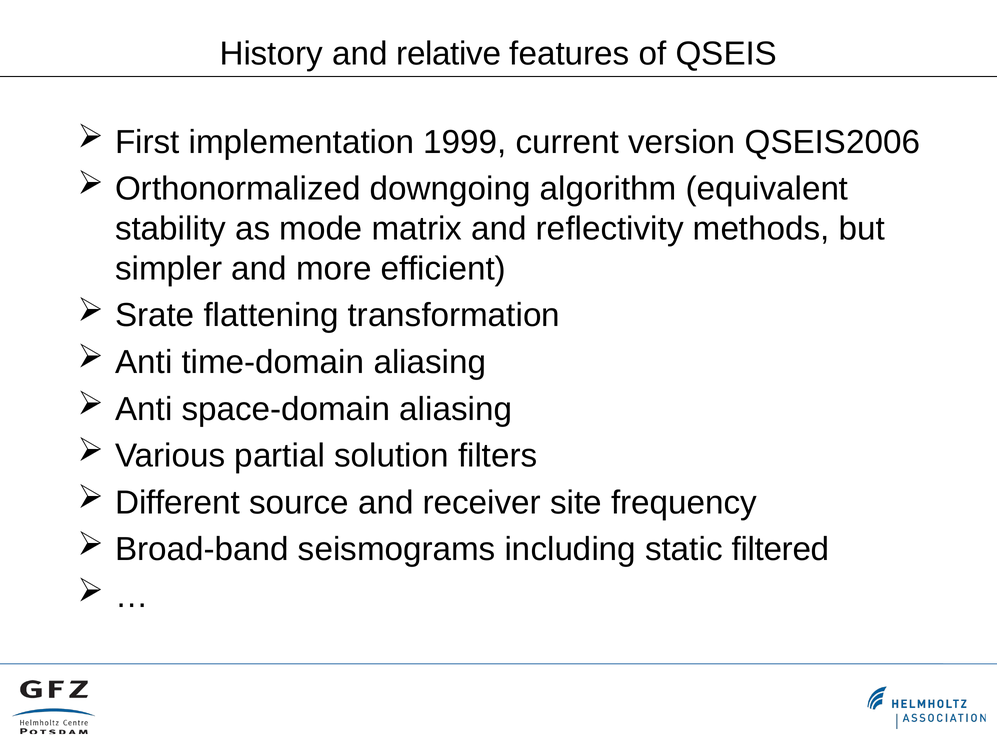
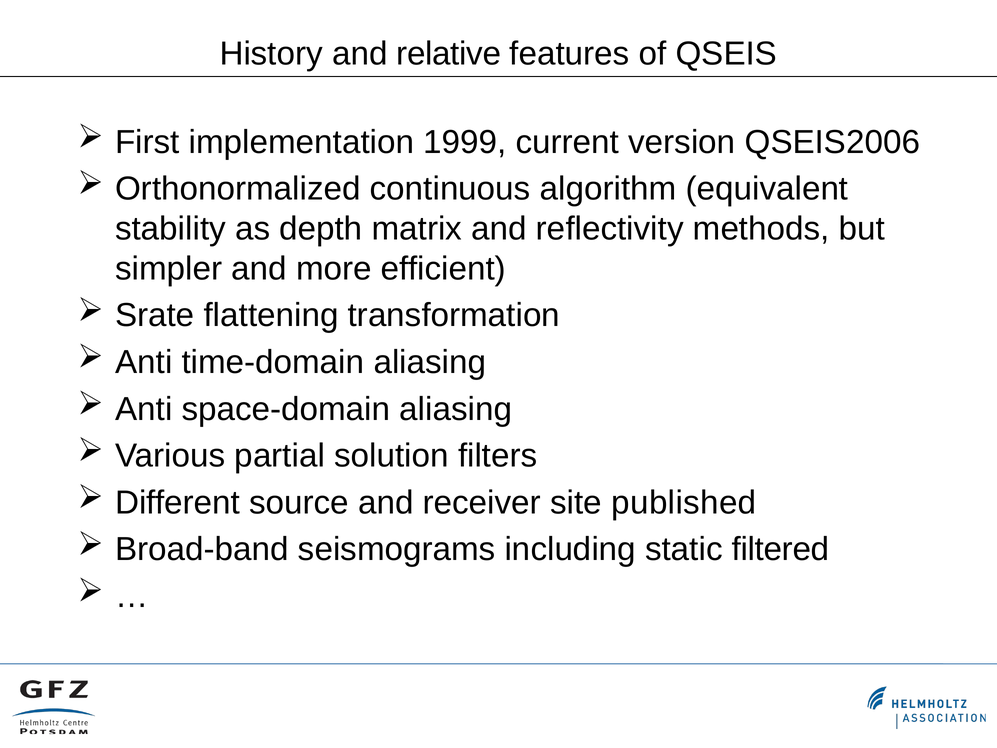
downgoing: downgoing -> continuous (450, 189)
mode: mode -> depth (321, 229)
frequency: frequency -> published (684, 503)
